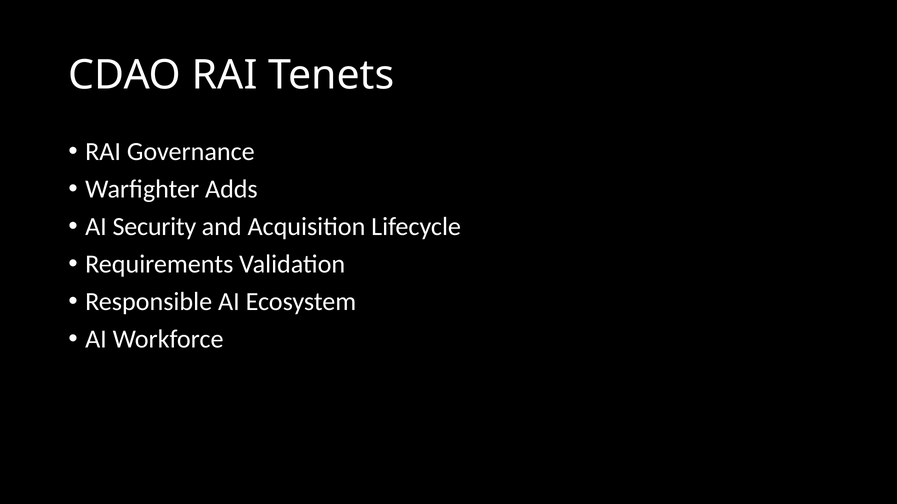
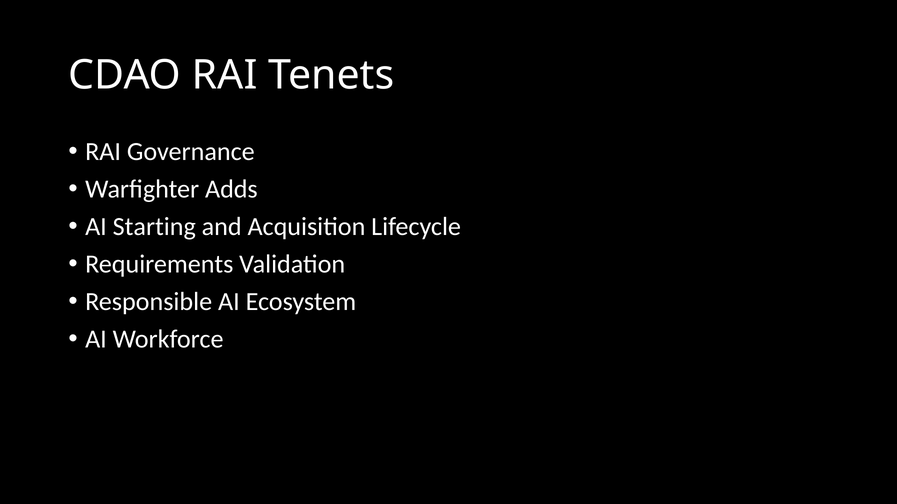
Security: Security -> Starting (154, 227)
